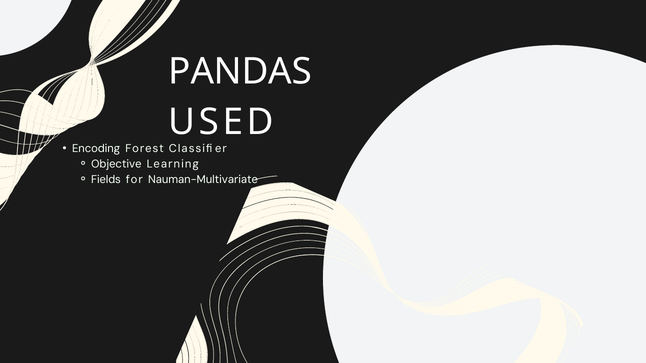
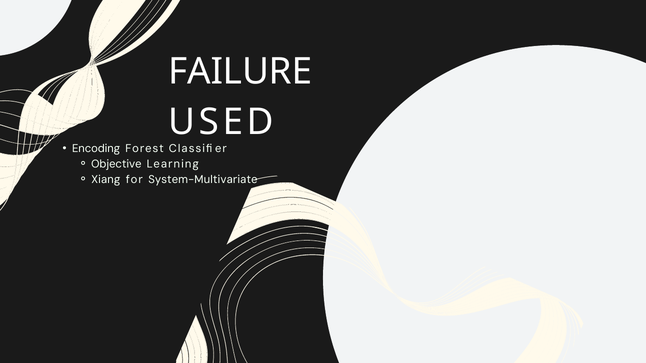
PANDAS: PANDAS -> FAILURE (240, 71)
Fields: Fields -> Xiang (106, 180)
Nauman-Multivariate: Nauman-Multivariate -> System-Multivariate (203, 180)
